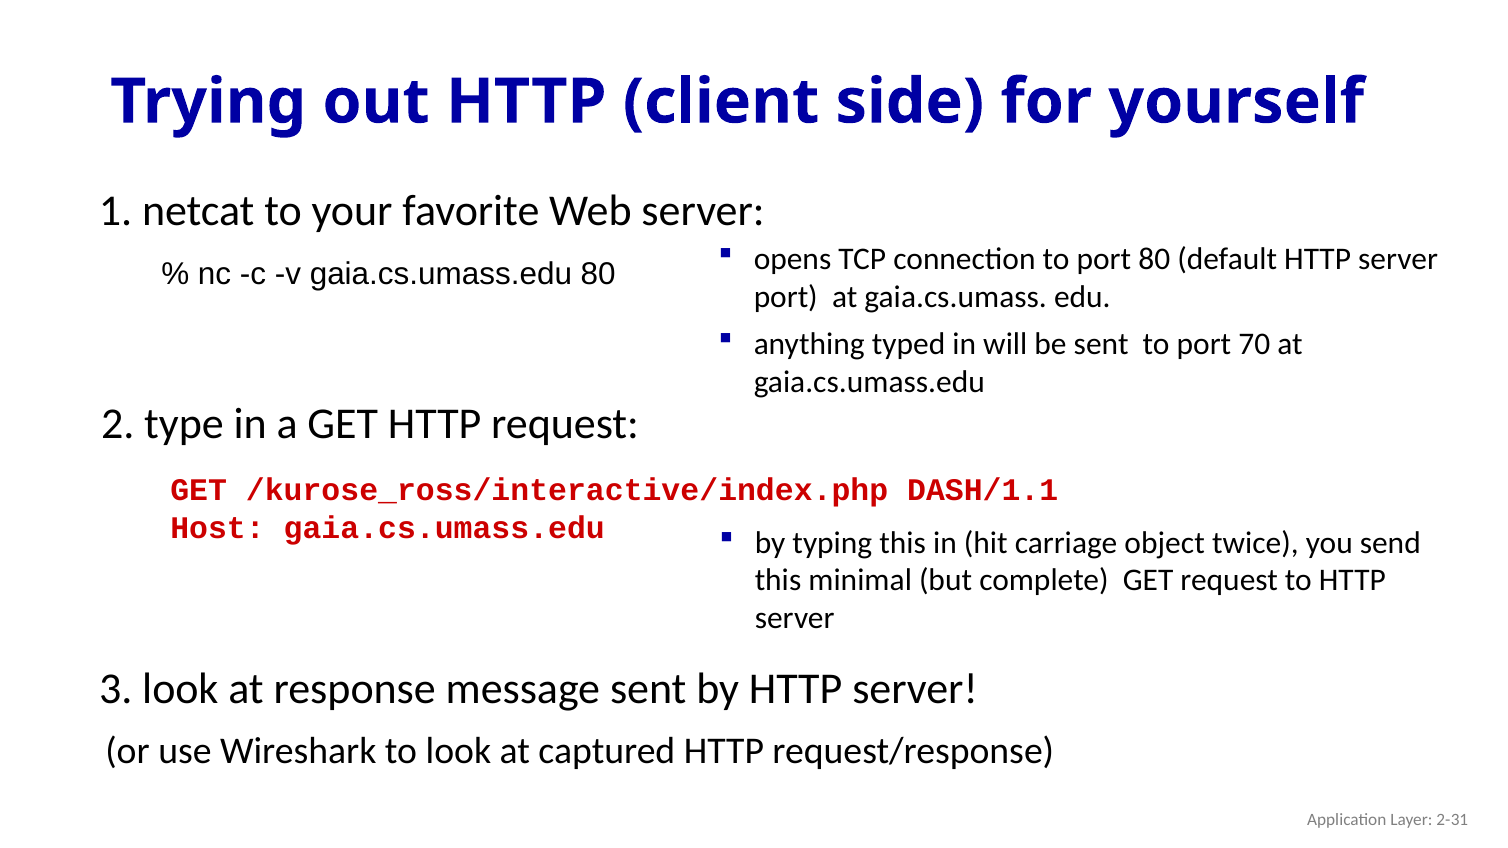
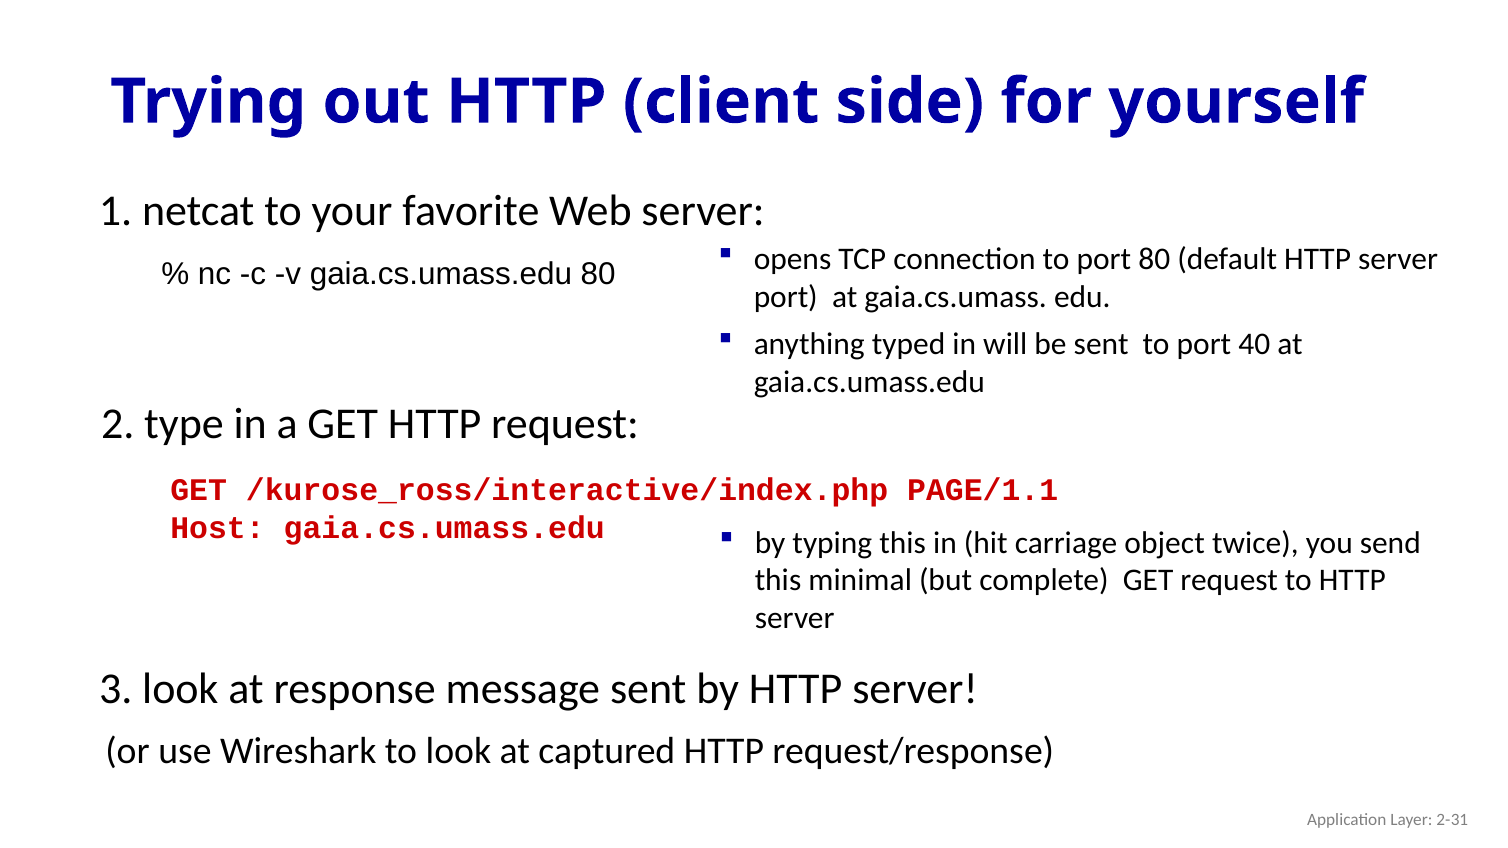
70: 70 -> 40 (1254, 345)
DASH/1.1: DASH/1.1 -> PAGE/1.1 (983, 490)
